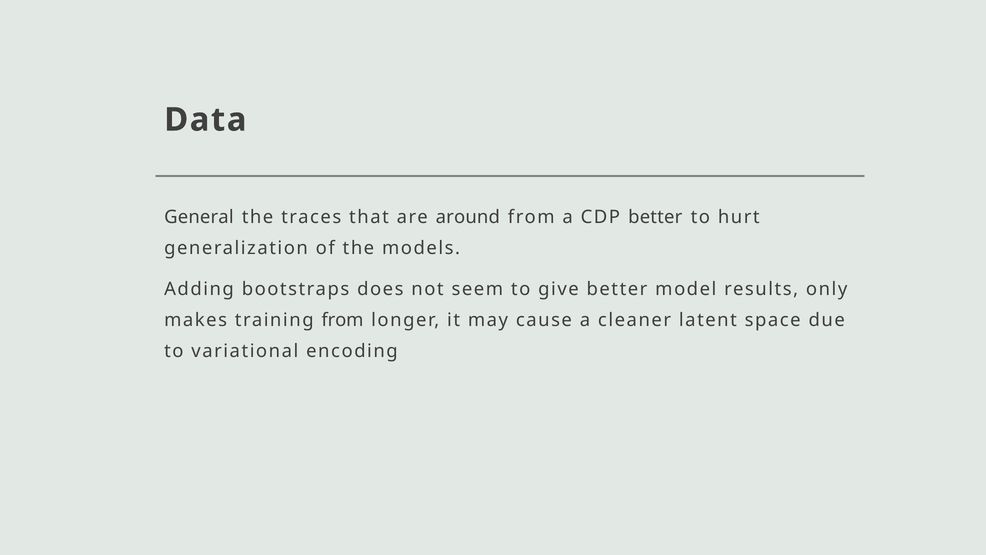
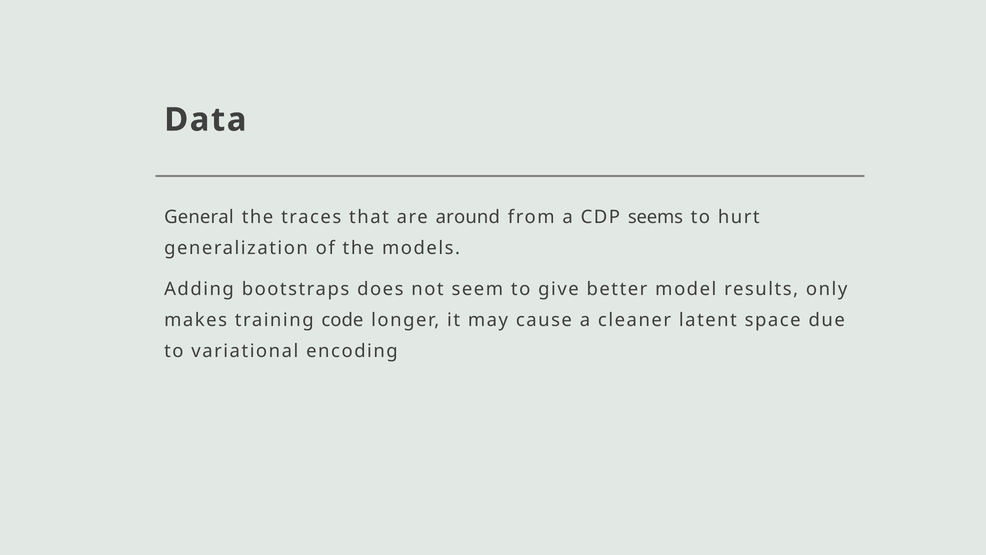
CDP better: better -> seems (655, 217)
training from: from -> code (342, 320)
